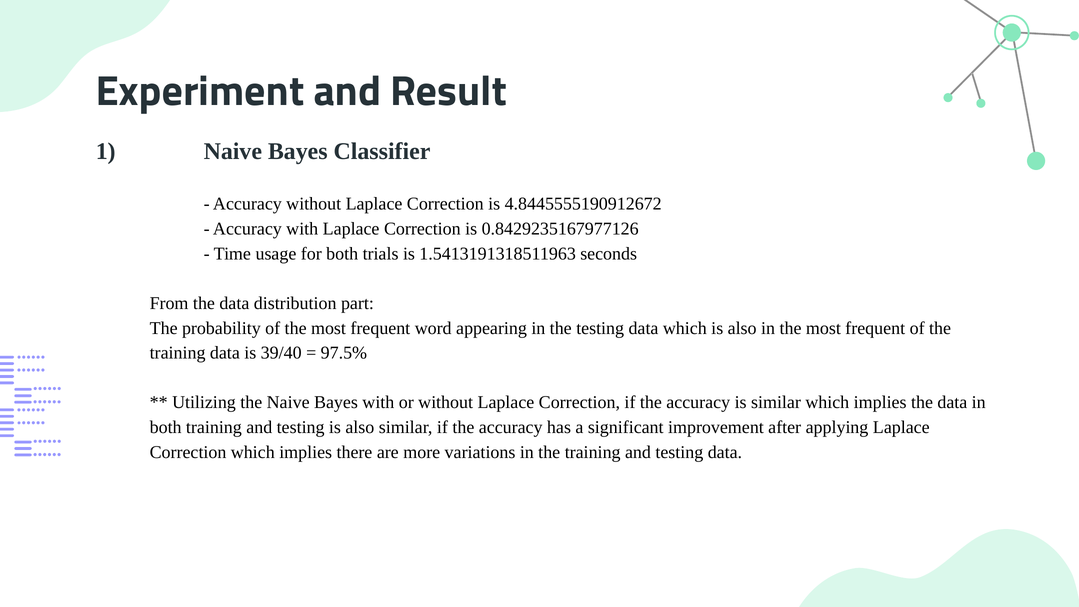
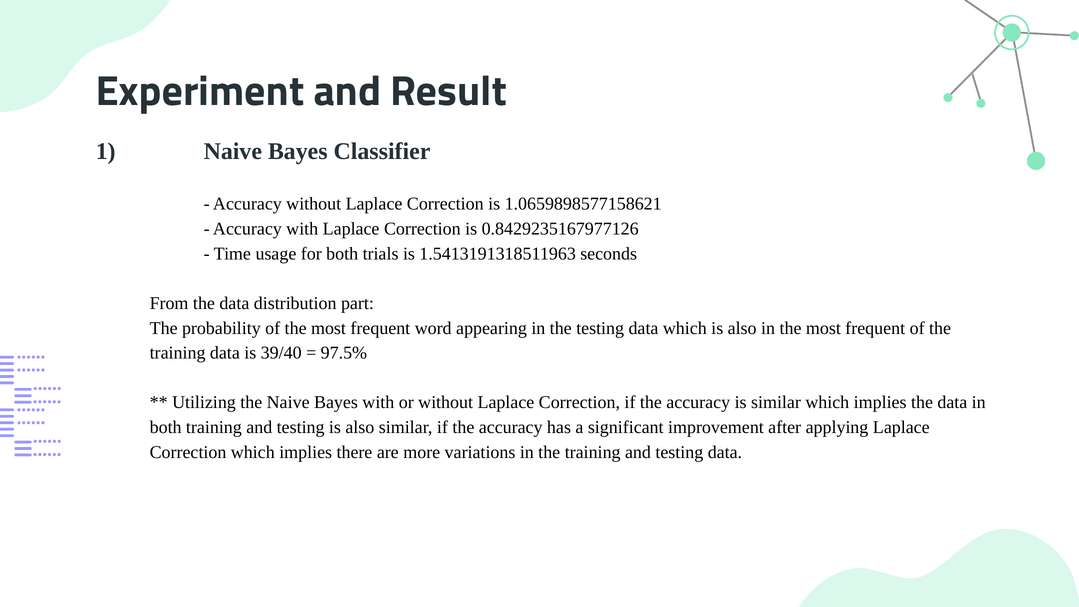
4.8445555190912672: 4.8445555190912672 -> 1.0659898577158621 (583, 204)
